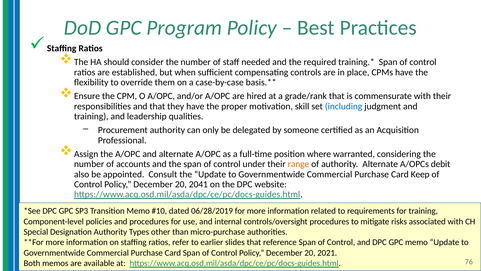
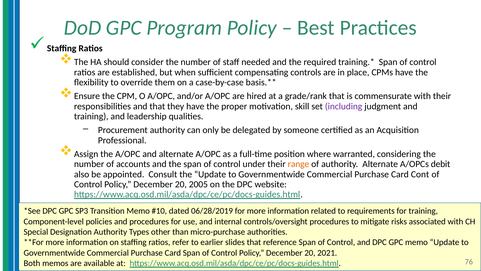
including colour: blue -> purple (344, 106)
Keep: Keep -> Cont (420, 174)
2041: 2041 -> 2005 (198, 184)
